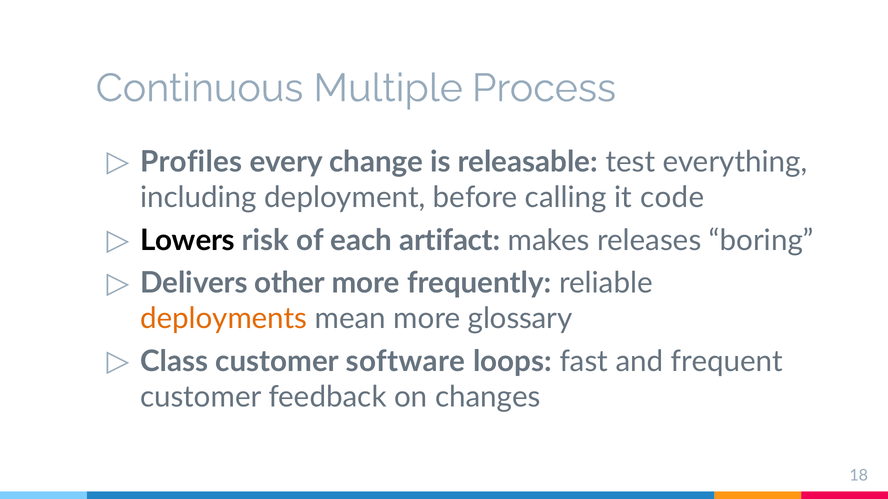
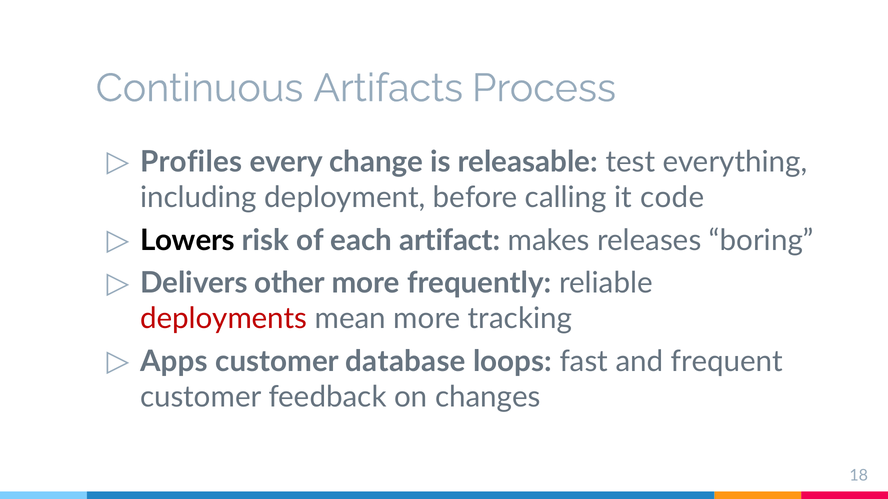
Multiple: Multiple -> Artifacts (388, 88)
deployments colour: orange -> red (224, 319)
glossary: glossary -> tracking (520, 319)
Class: Class -> Apps (174, 362)
software: software -> database (406, 362)
